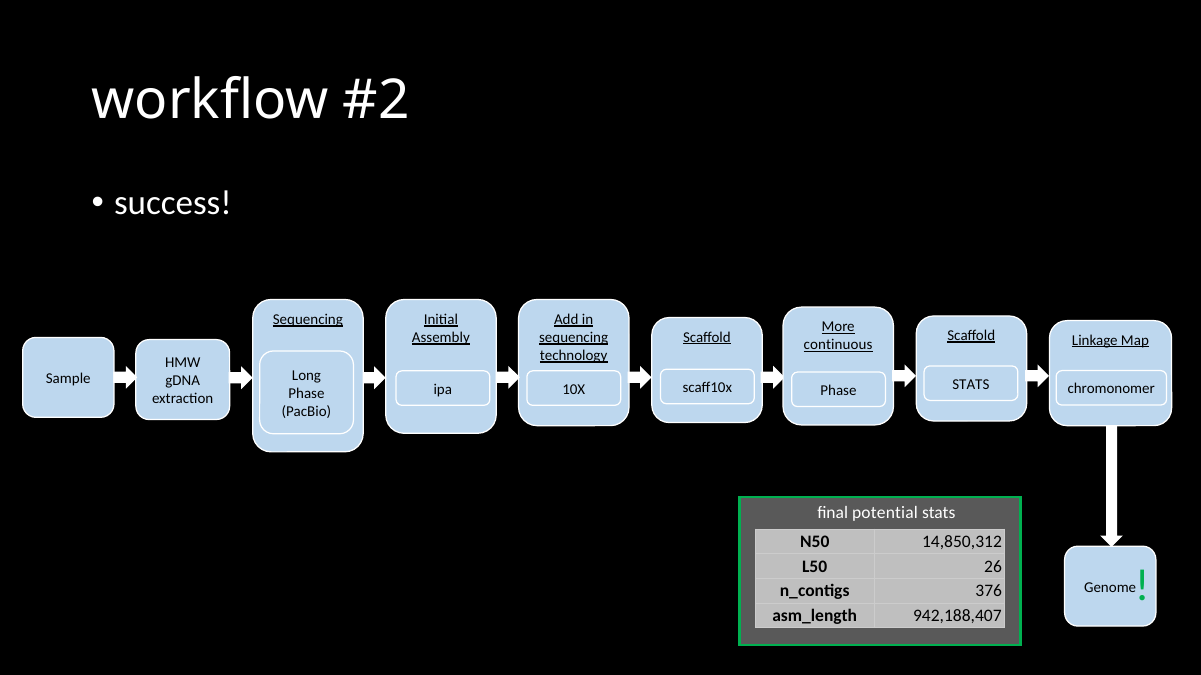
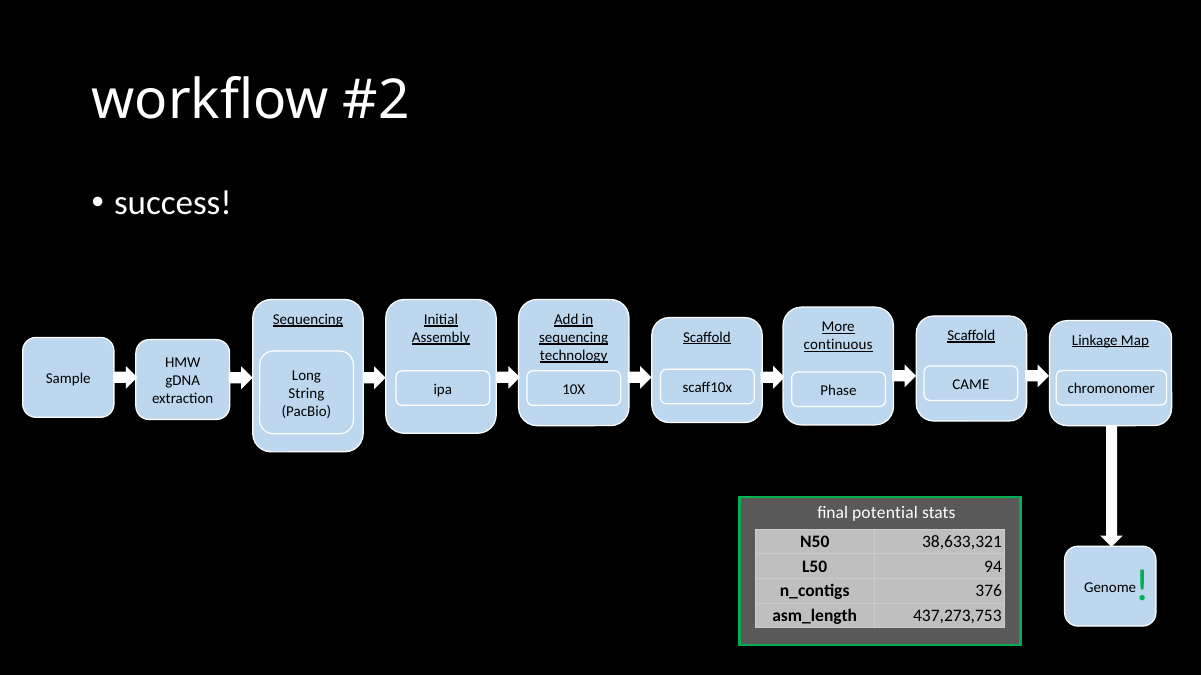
STATS: STATS -> CAME (971, 385)
Phase: Phase -> String (306, 394)
14,850,312: 14,850,312 -> 38,633,321 (962, 542)
26: 26 -> 94 (993, 567)
942,188,407: 942,188,407 -> 437,273,753 (957, 616)
